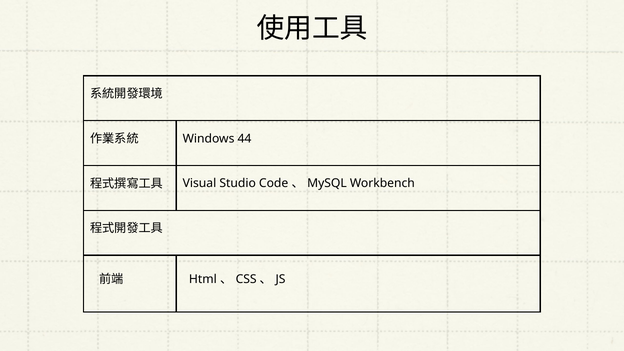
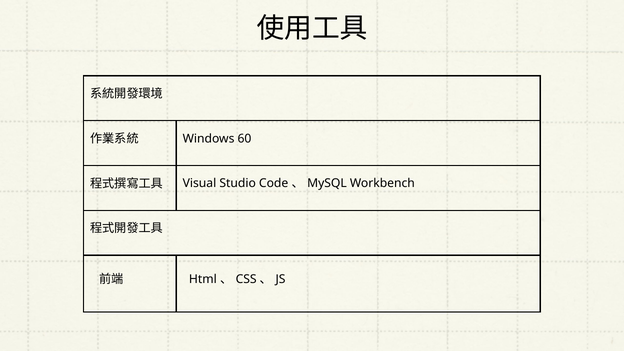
44: 44 -> 60 (244, 139)
